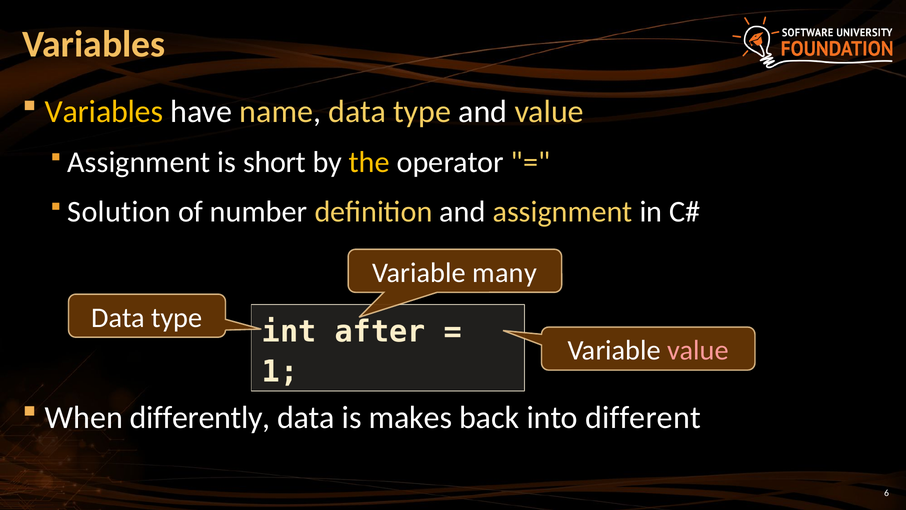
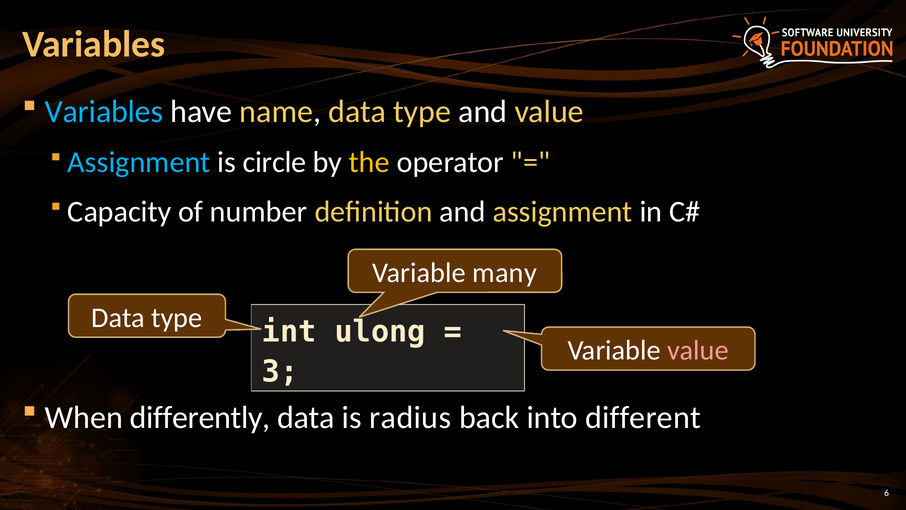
Variables colour: yellow -> light blue (104, 112)
Assignment colour: white -> light blue (139, 162)
short: short -> circle (275, 162)
Solution: Solution -> Capacity (119, 211)
after: after -> ulong (380, 332)
1: 1 -> 3 (280, 371)
makes: makes -> radius (410, 417)
